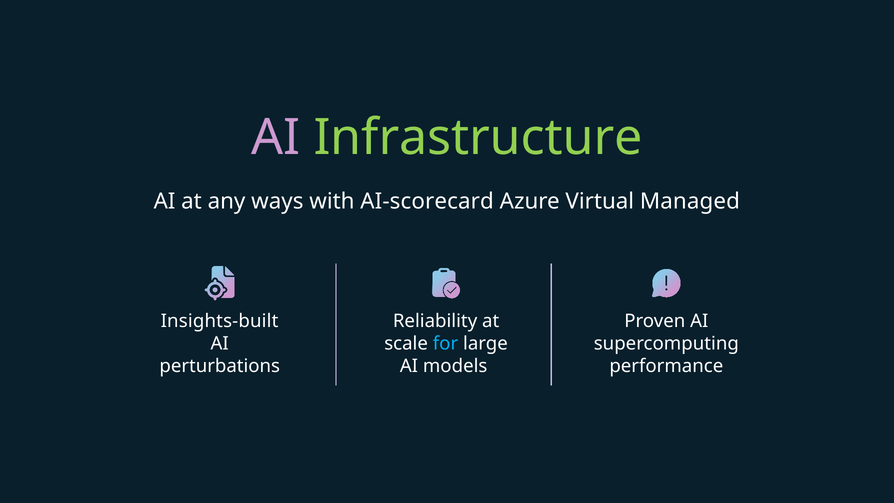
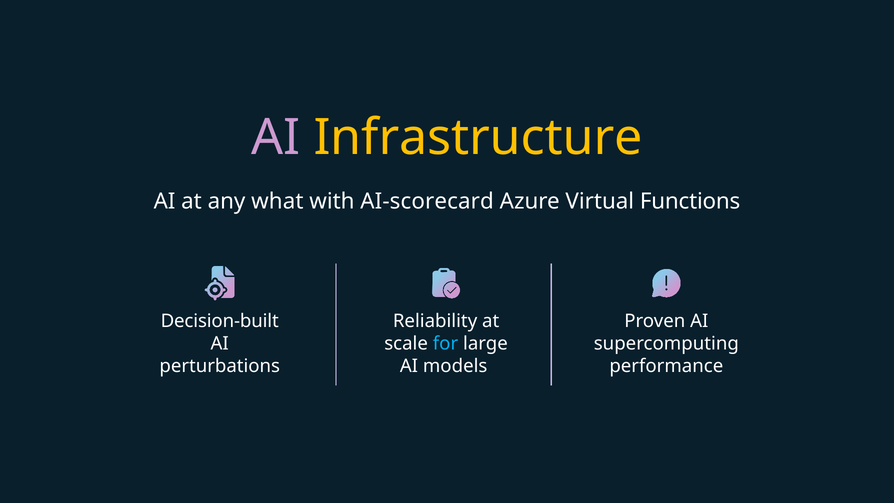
Infrastructure colour: light green -> yellow (478, 137)
ways: ways -> what (277, 201)
Managed: Managed -> Functions (690, 201)
Insights-built: Insights-built -> Decision-built (220, 321)
